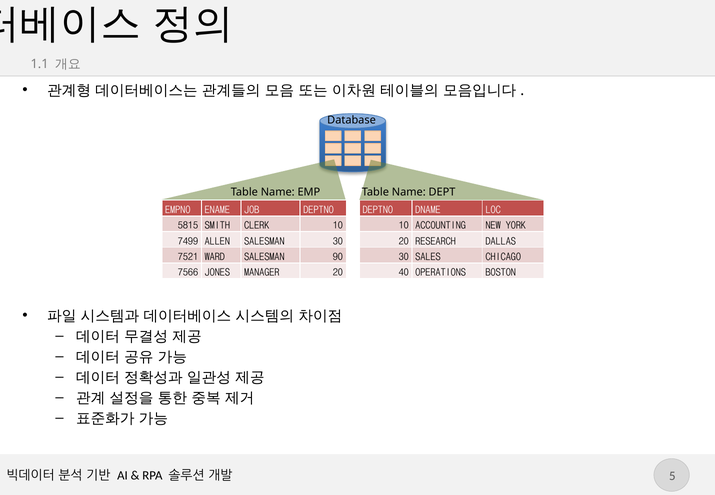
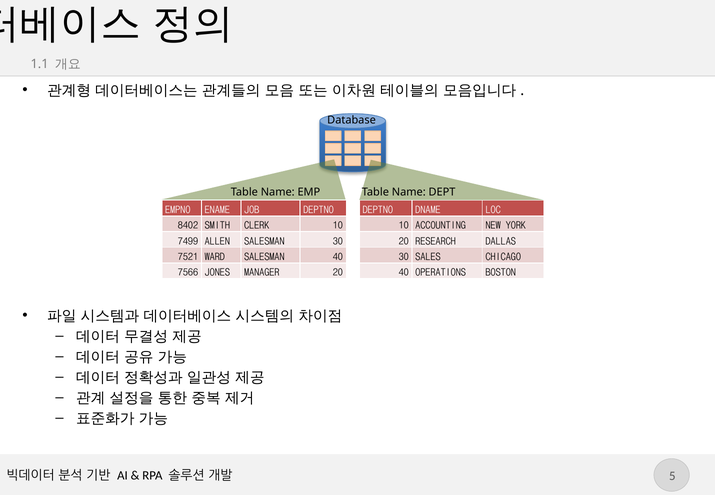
5815: 5815 -> 8402 (188, 226)
SALESMAN 90: 90 -> 40 (338, 257)
